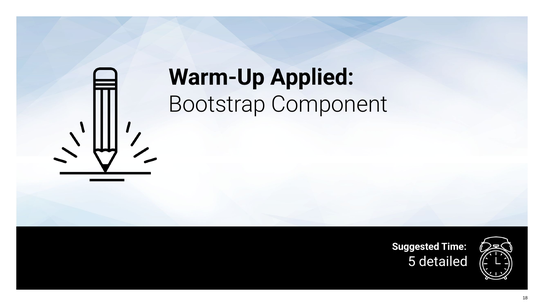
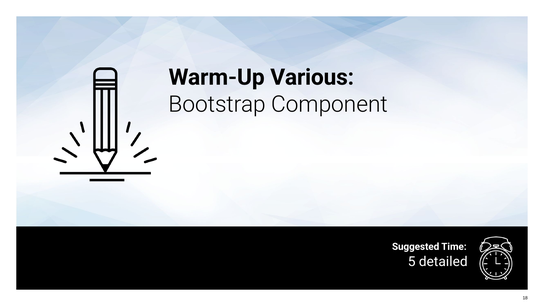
Applied: Applied -> Various (312, 77)
